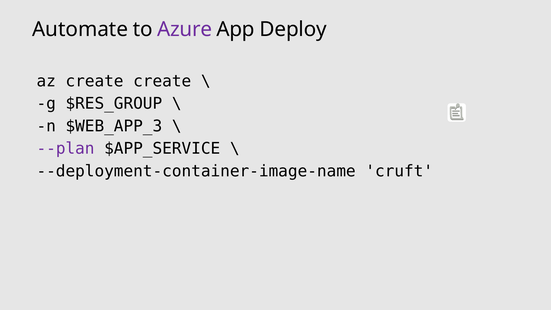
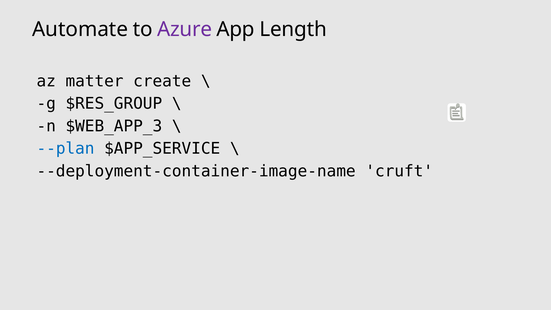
Deploy: Deploy -> Length (293, 29)
az create: create -> matter (95, 81)
--plan colour: purple -> blue (66, 149)
